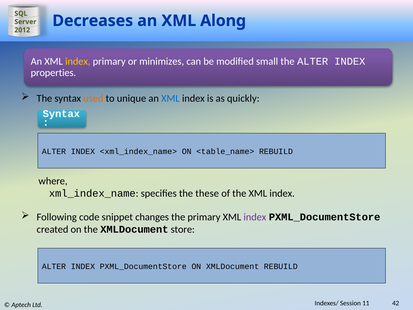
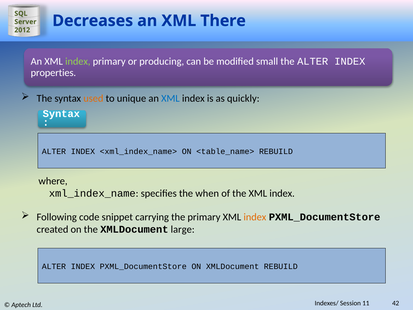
Along: Along -> There (223, 21)
index colour: yellow -> light green (78, 61)
minimizes: minimizes -> producing (162, 61)
these: these -> when (207, 193)
changes: changes -> carrying (152, 217)
index colour: purple -> orange (255, 217)
store: store -> large (183, 229)
